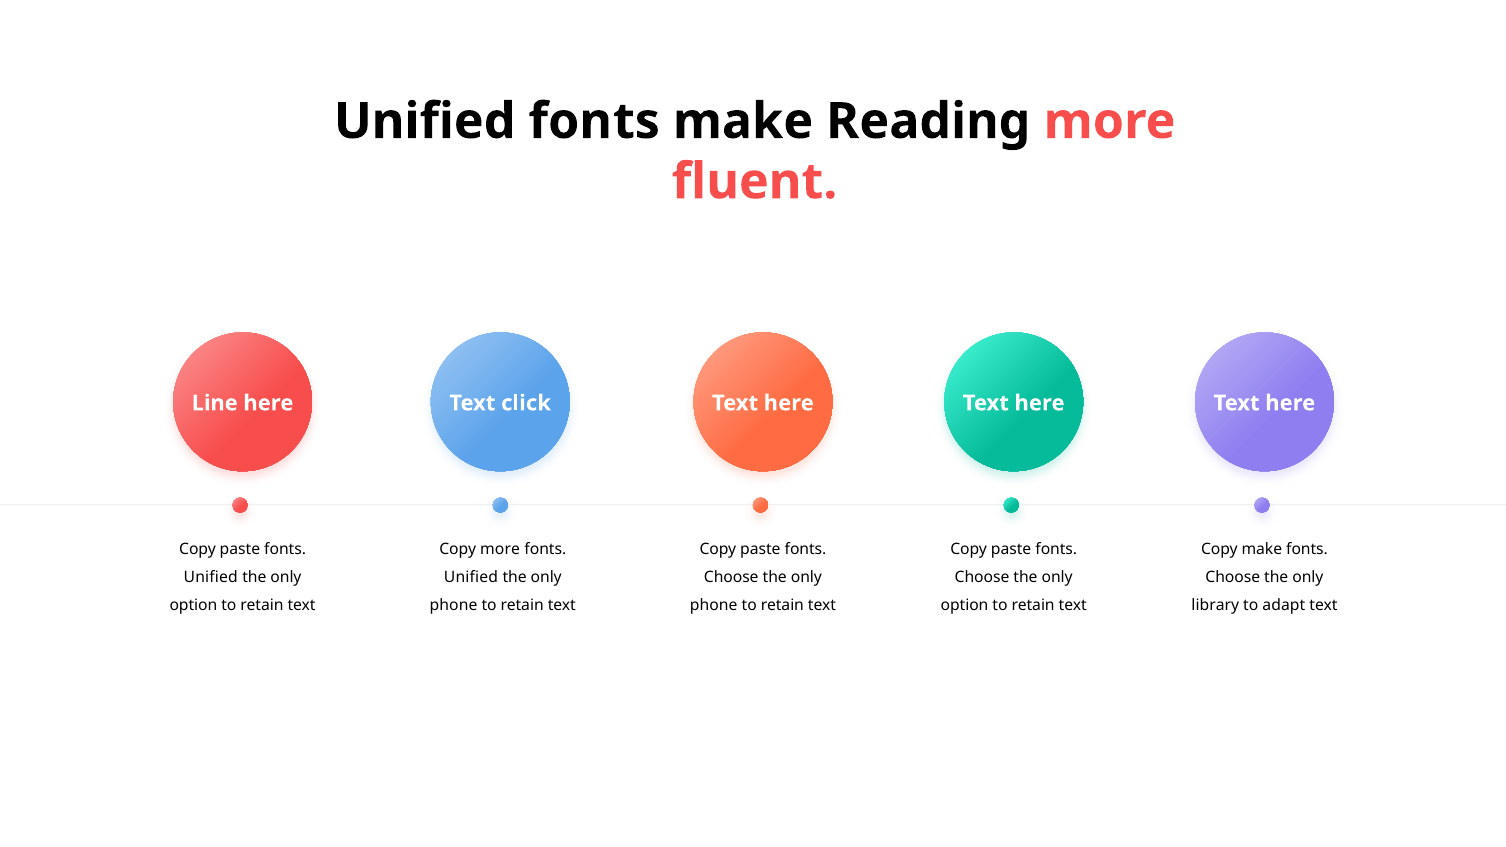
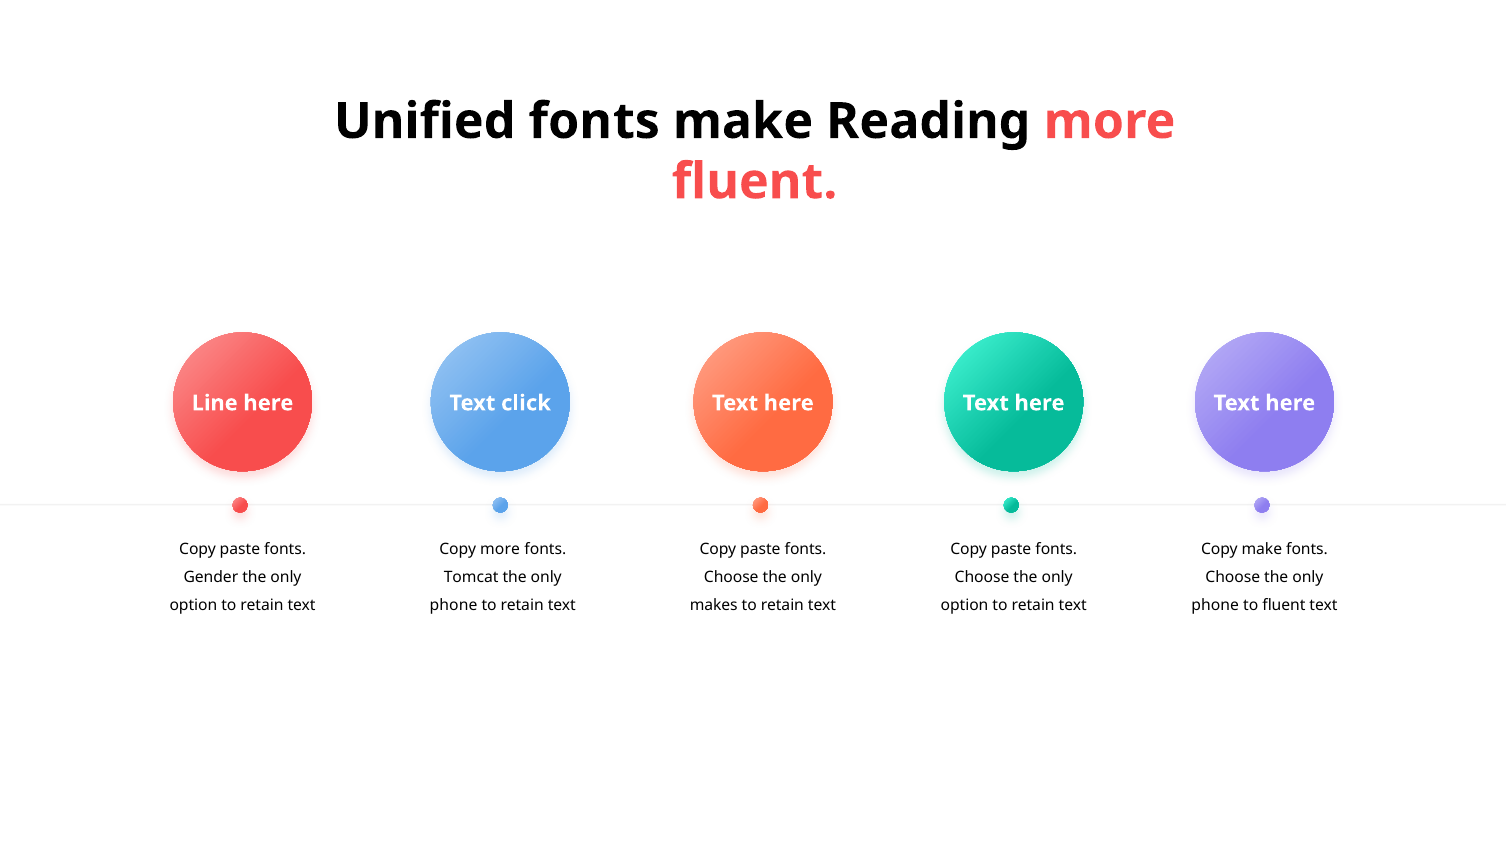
Unified: Unified -> Gender (211, 577)
Unified: Unified -> Tomcat (471, 577)
phone: phone -> makes (714, 606)
library: library -> phone (1215, 606)
to adapt: adapt -> fluent (1284, 606)
